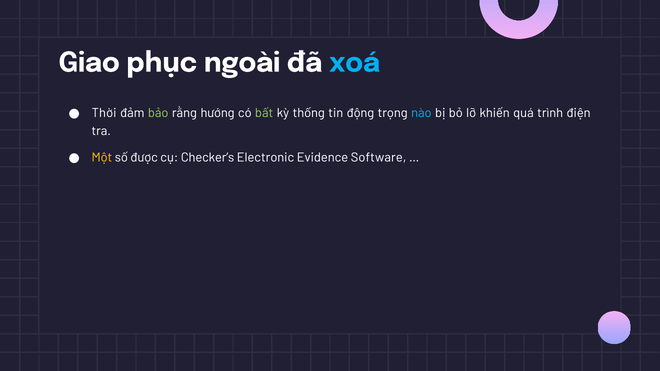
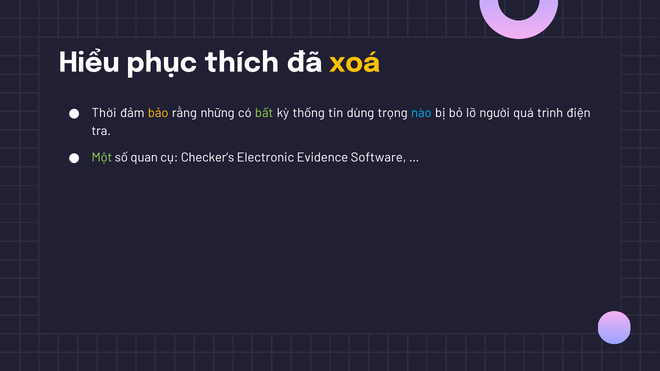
Giao: Giao -> Hiểu (89, 63)
ngoài: ngoài -> thích (242, 63)
xoá colour: light blue -> yellow (355, 63)
bảo colour: light green -> yellow (158, 113)
hướng: hướng -> những (218, 113)
động: động -> dùng (360, 113)
khiến: khiến -> người (495, 113)
Một colour: yellow -> light green (102, 158)
được: được -> quan (144, 158)
